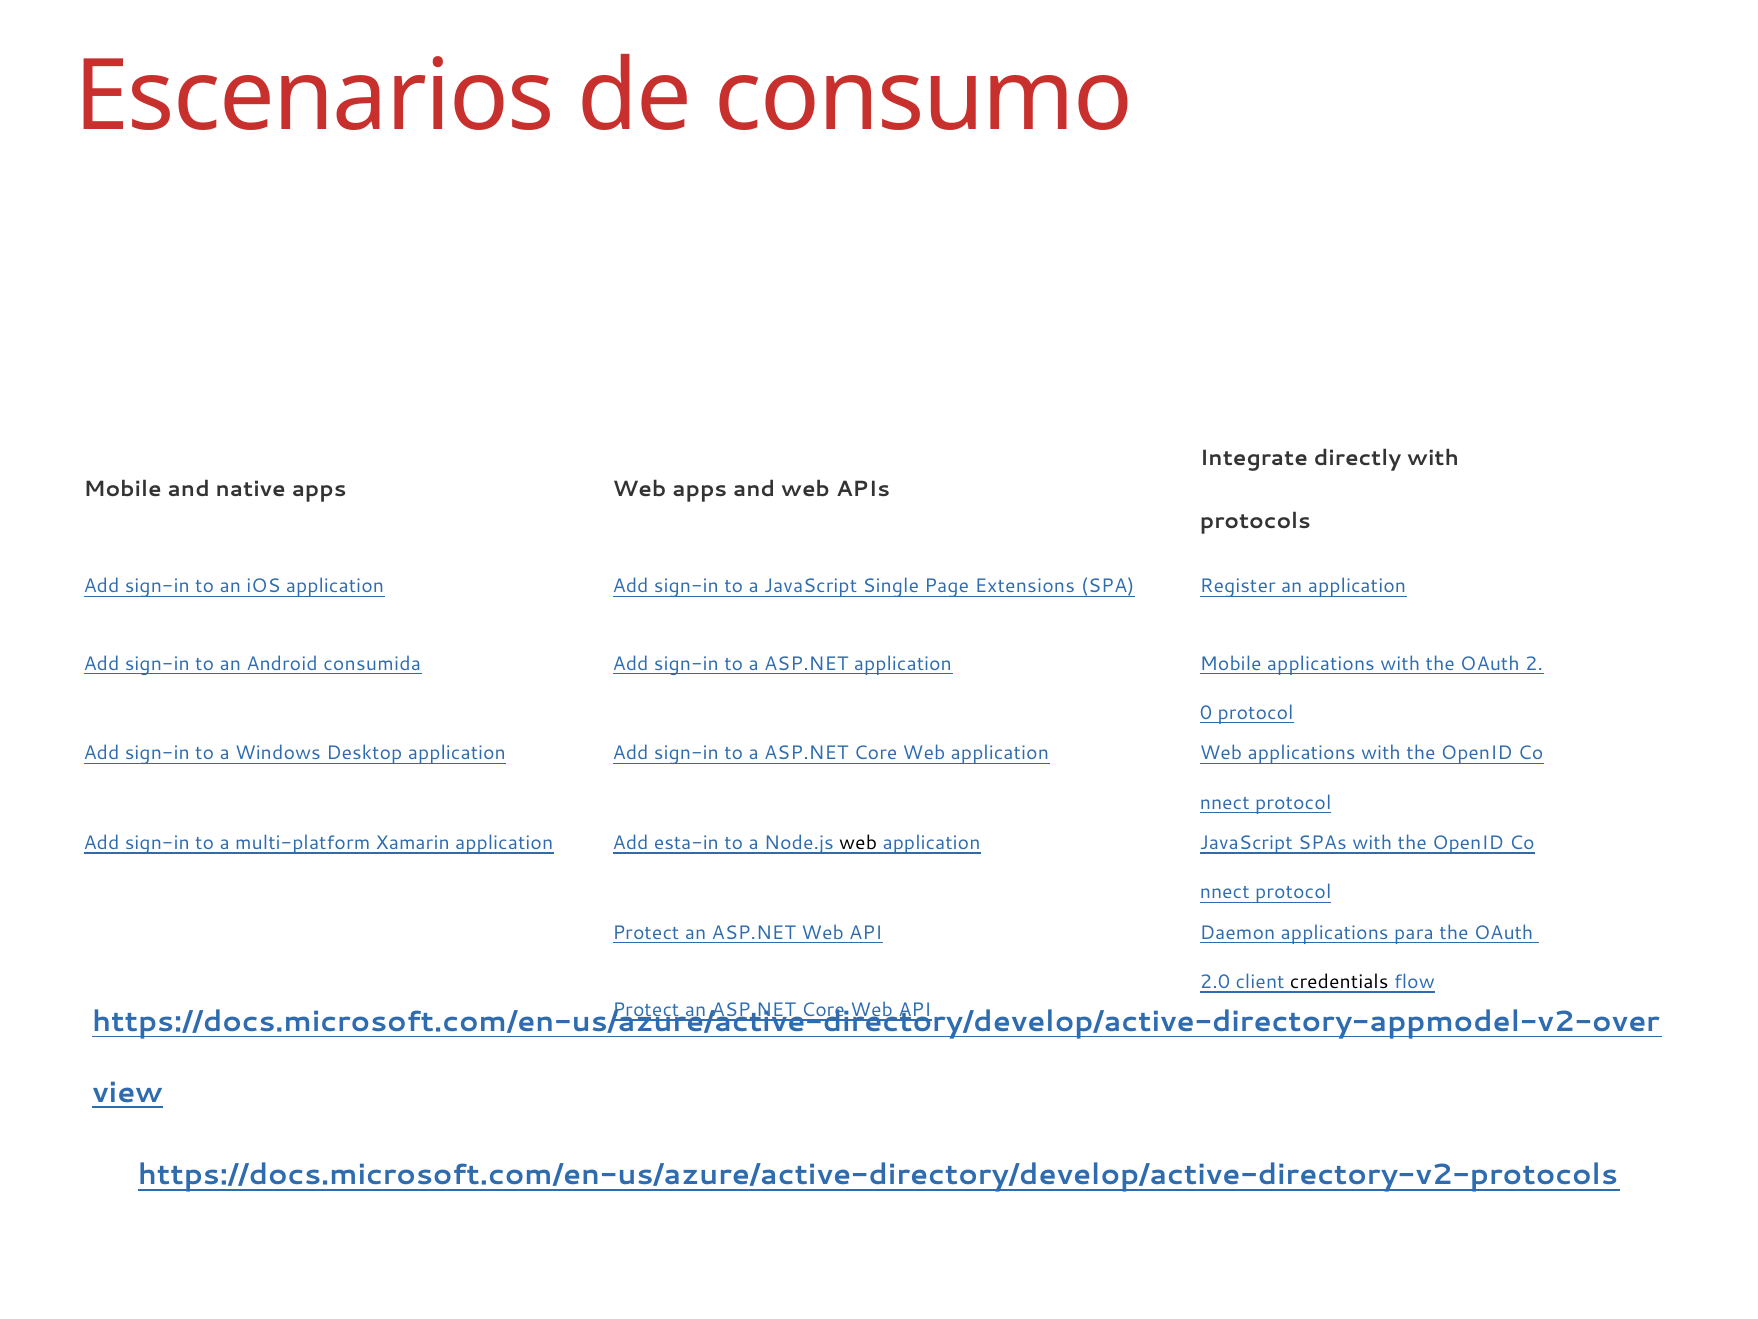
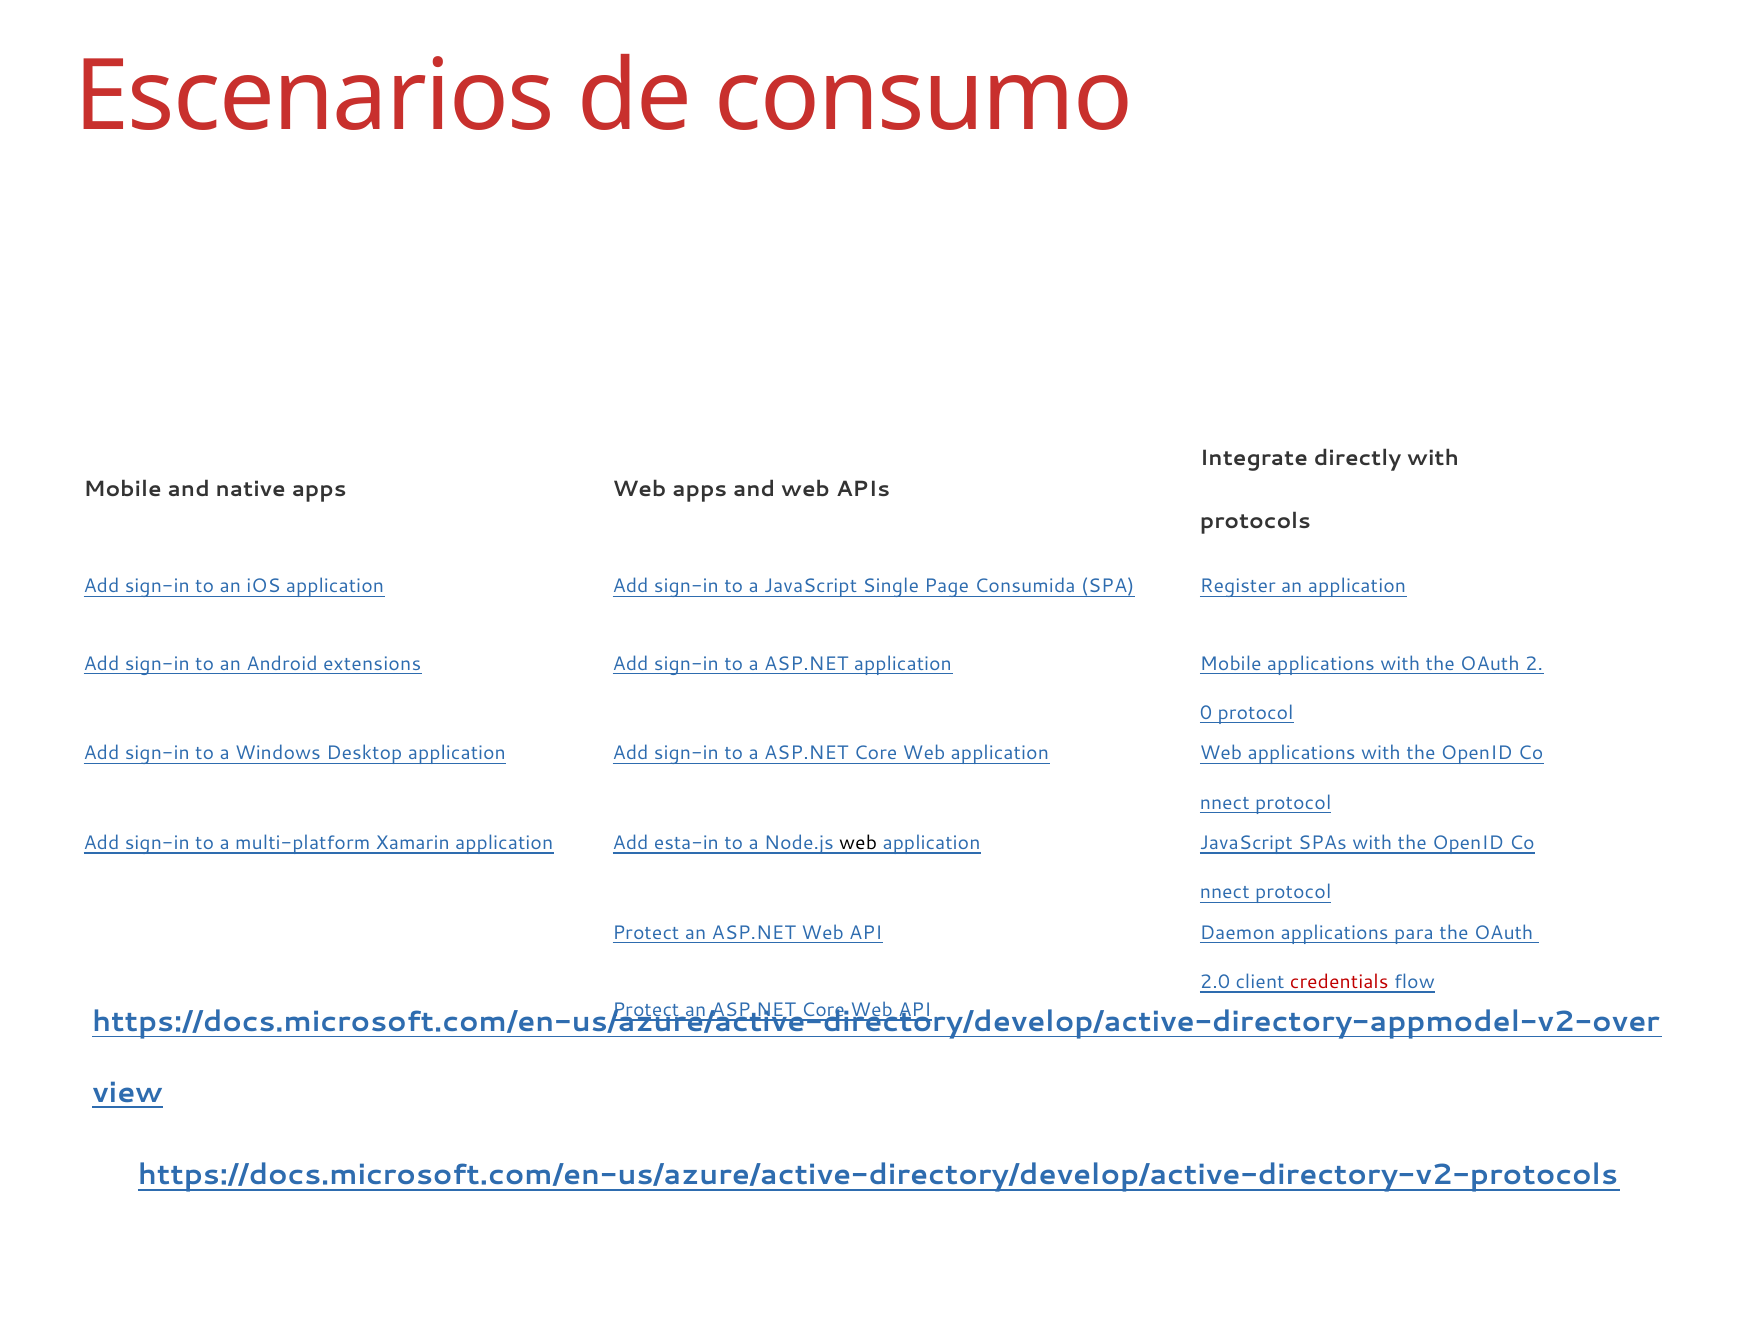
Extensions: Extensions -> Consumida (1025, 586)
consumida: consumida -> extensions (372, 663)
credentials colour: black -> red (1339, 982)
